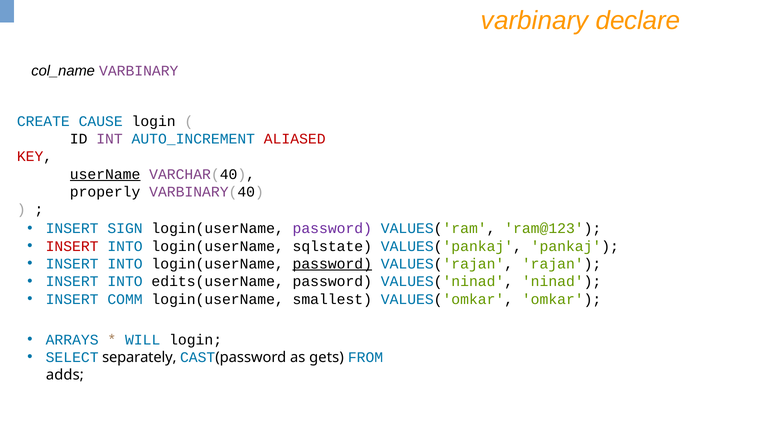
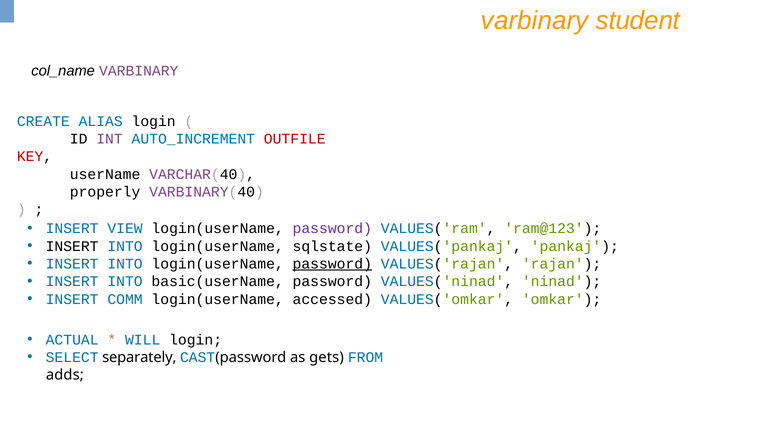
declare: declare -> student (638, 20)
CAUSE: CAUSE -> ALIAS (101, 121)
ALIASED: ALIASED -> OUTFILE (295, 139)
userName underline: present -> none (105, 174)
SIGN: SIGN -> VIEW (125, 229)
INSERT colour: red -> black (72, 246)
edits(userName: edits(userName -> basic(userName (218, 282)
smallest: smallest -> accessed (332, 299)
ARRAYS: ARRAYS -> ACTUAL (72, 340)
